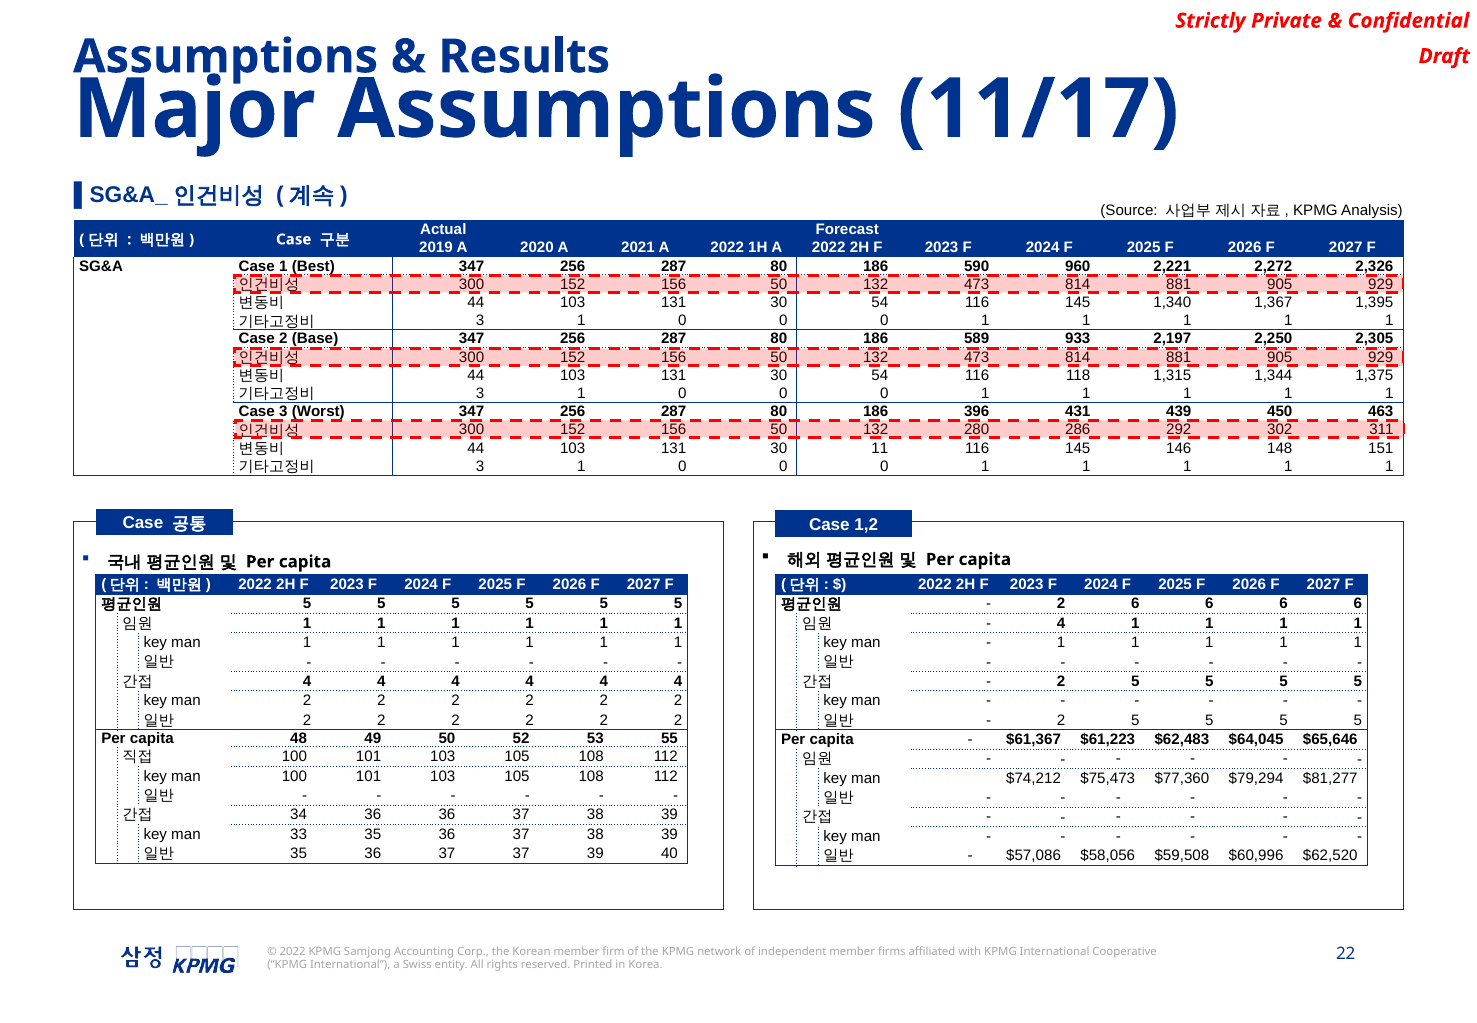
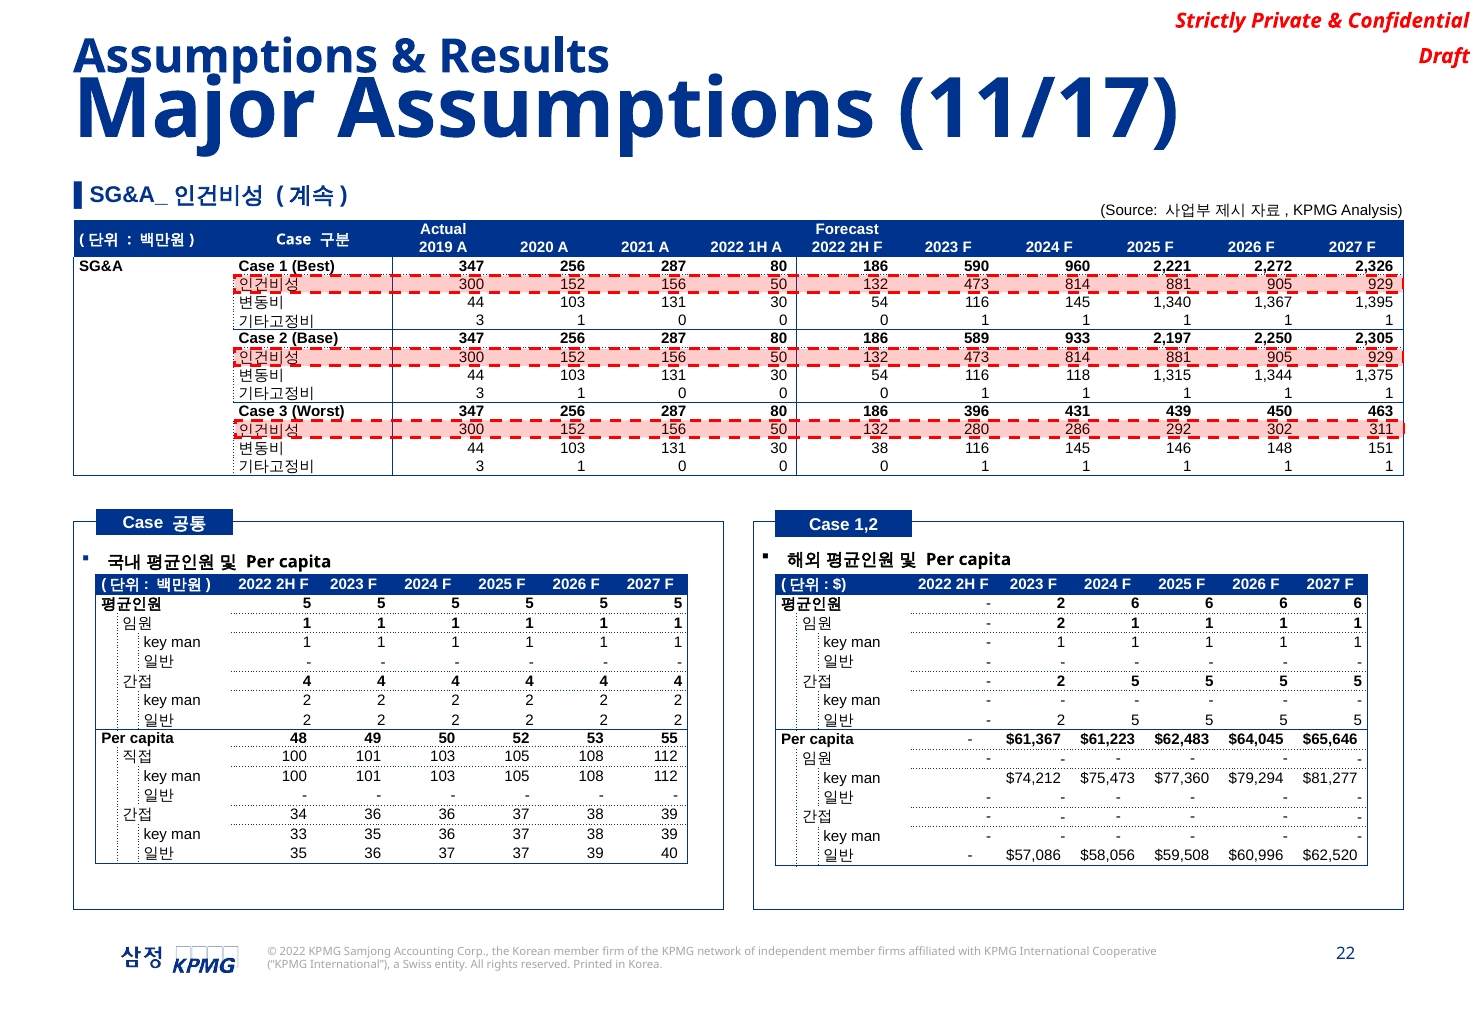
30 11: 11 -> 38 (880, 448)
4: 4 -> 2 (1061, 623)
